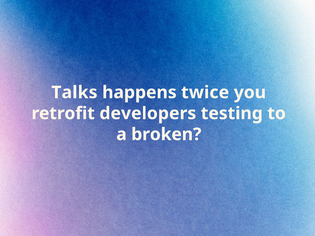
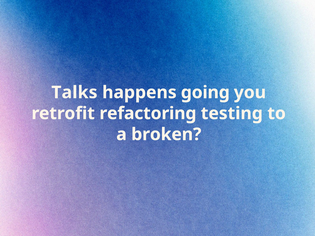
twice: twice -> going (205, 93)
developers: developers -> refactoring (148, 114)
